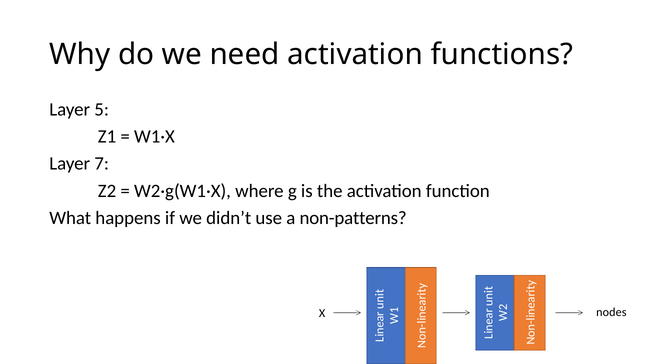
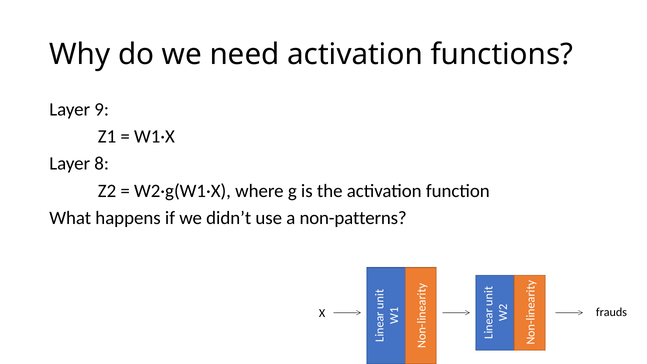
5: 5 -> 9 (102, 109)
7: 7 -> 8 (102, 164)
nodes: nodes -> frauds (611, 312)
